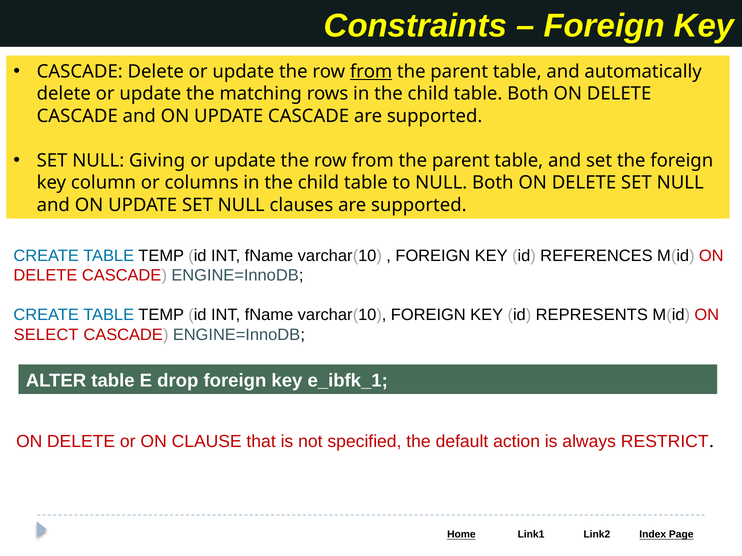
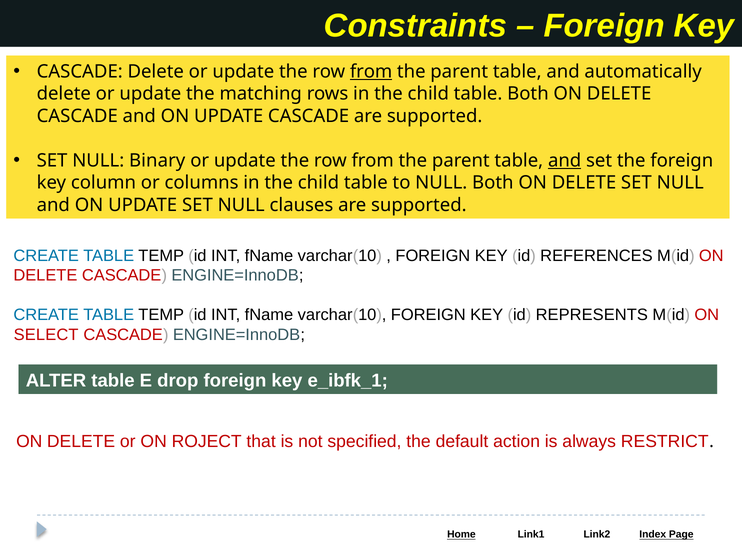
Giving: Giving -> Binary (157, 161)
and underline: none -> present (565, 161)
CLAUSE: CLAUSE -> ROJECT (207, 442)
